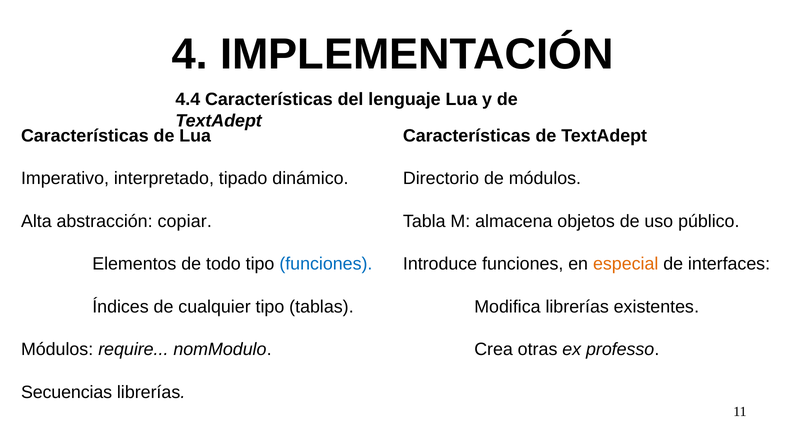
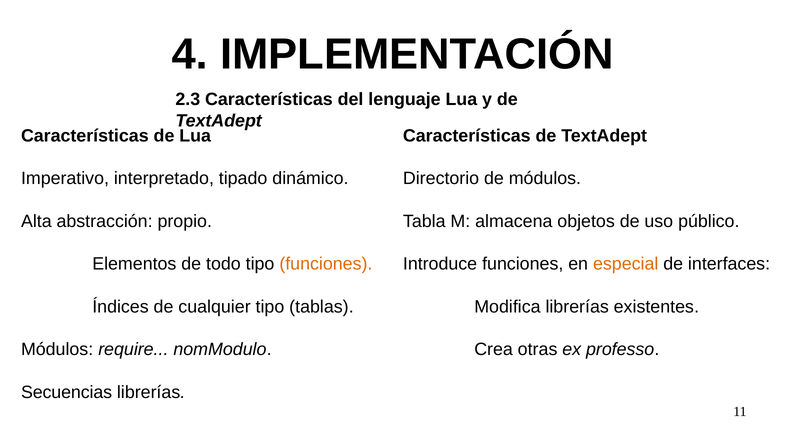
4.4: 4.4 -> 2.3 (188, 100)
copiar: copiar -> propio (185, 221)
funciones colour: blue -> orange (326, 264)
